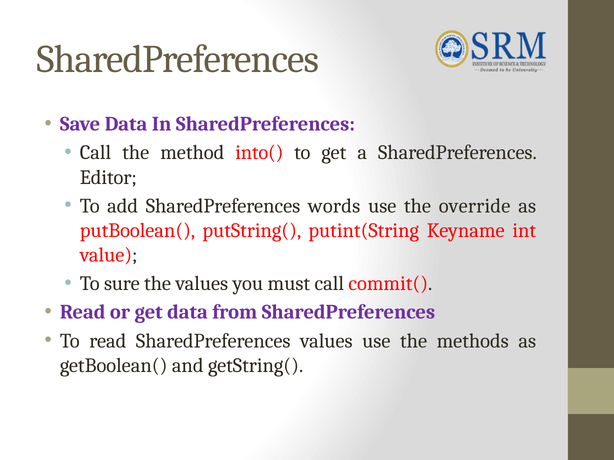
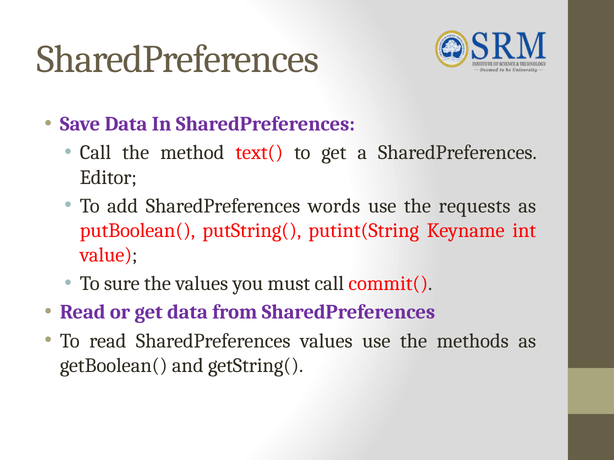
into(: into( -> text( (259, 153)
override: override -> requests (475, 206)
